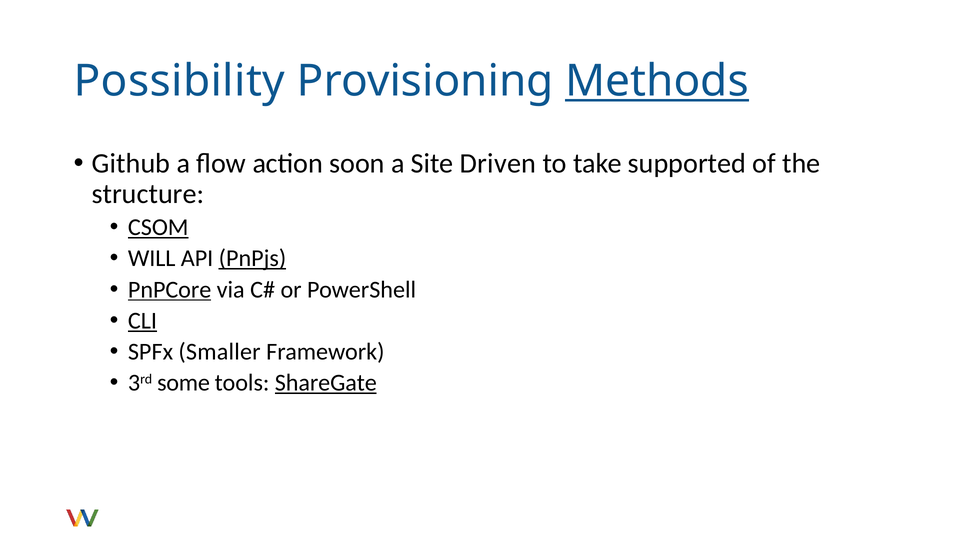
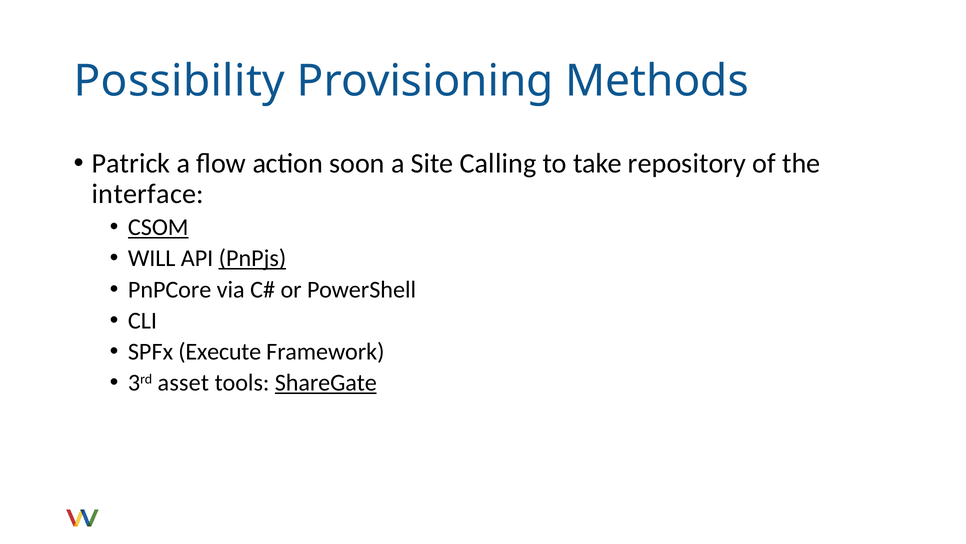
Methods underline: present -> none (657, 81)
Github: Github -> Patrick (131, 163)
Driven: Driven -> Calling (498, 163)
supported: supported -> repository (687, 163)
structure: structure -> interface (148, 194)
PnPCore underline: present -> none (170, 289)
CLI underline: present -> none (142, 320)
Smaller: Smaller -> Execute (220, 351)
some: some -> asset (183, 383)
